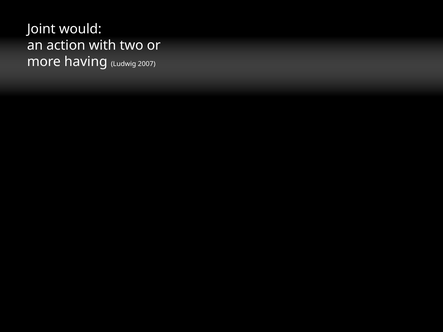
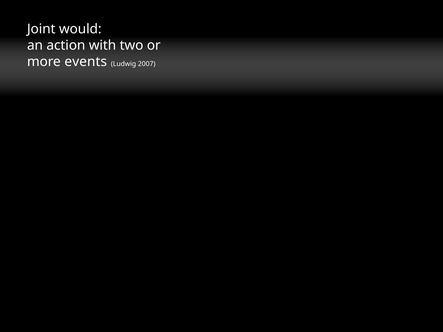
having: having -> events (86, 62)
